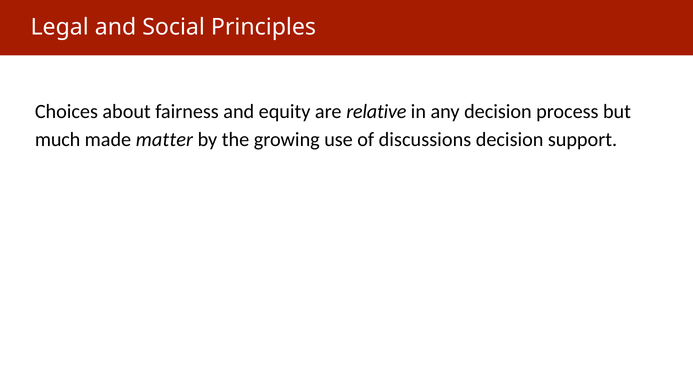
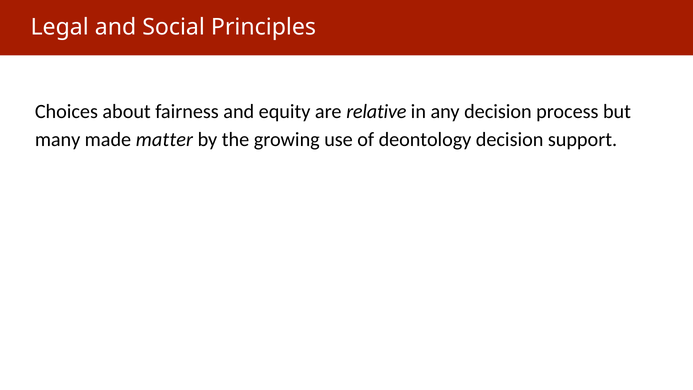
much: much -> many (58, 139)
discussions: discussions -> deontology (425, 139)
